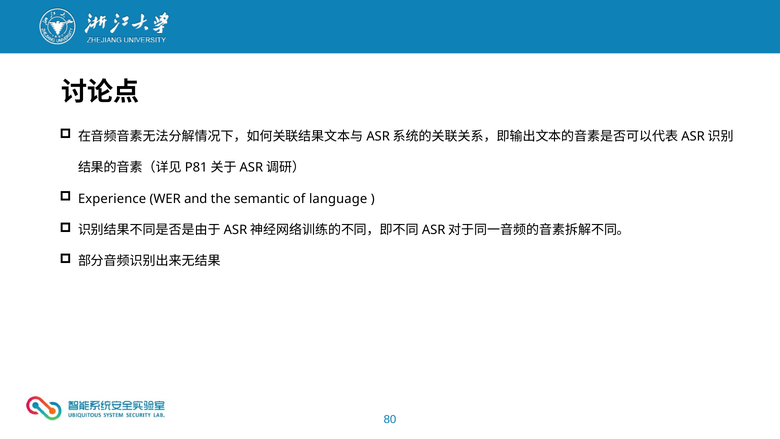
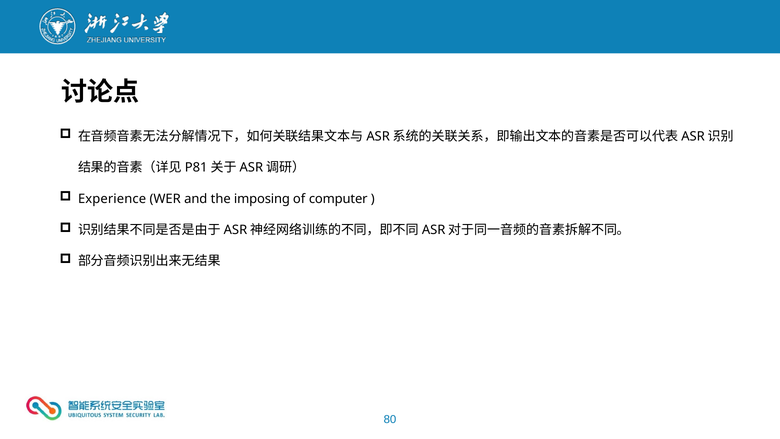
semantic: semantic -> imposing (262, 199)
language: language -> computer (338, 199)
